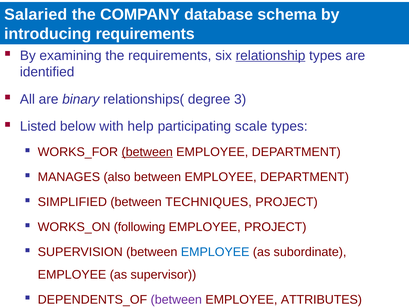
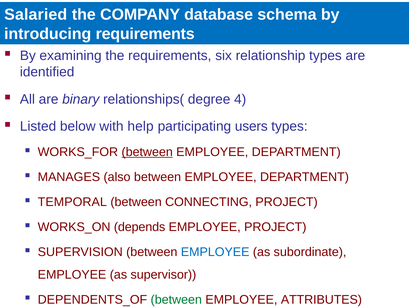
relationship underline: present -> none (271, 55)
3: 3 -> 4 (240, 99)
scale: scale -> users (251, 126)
SIMPLIFIED: SIMPLIFIED -> TEMPORAL (72, 202)
TECHNIQUES: TECHNIQUES -> CONNECTING (209, 202)
following: following -> depends (140, 227)
between colour: purple -> green (176, 299)
